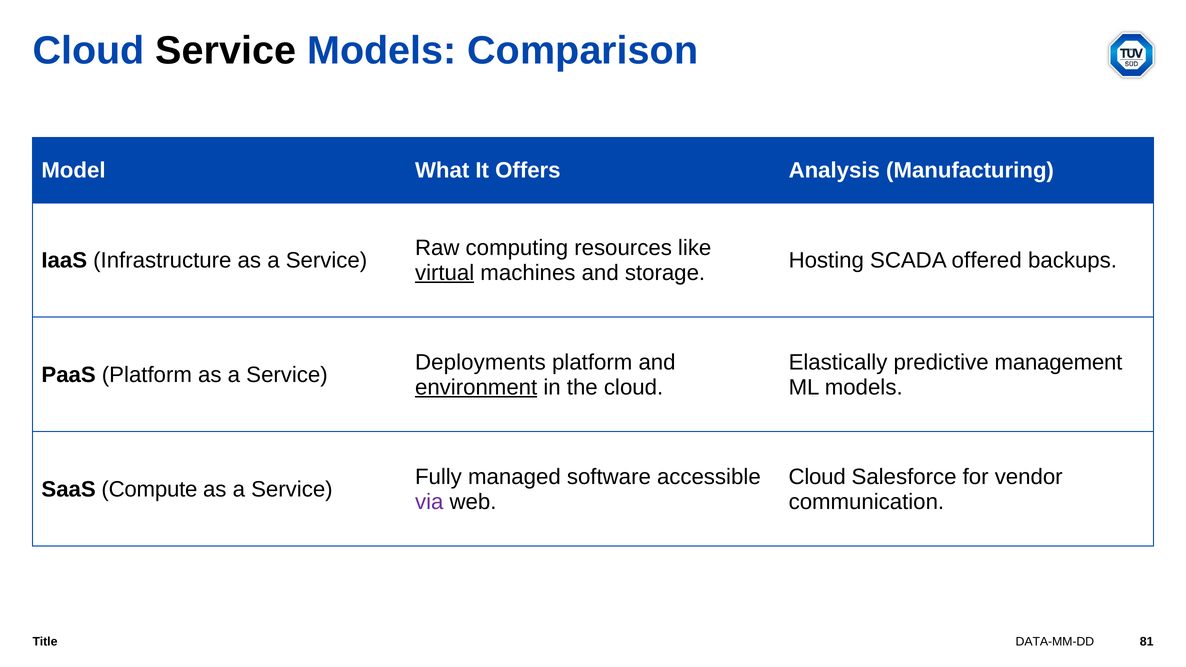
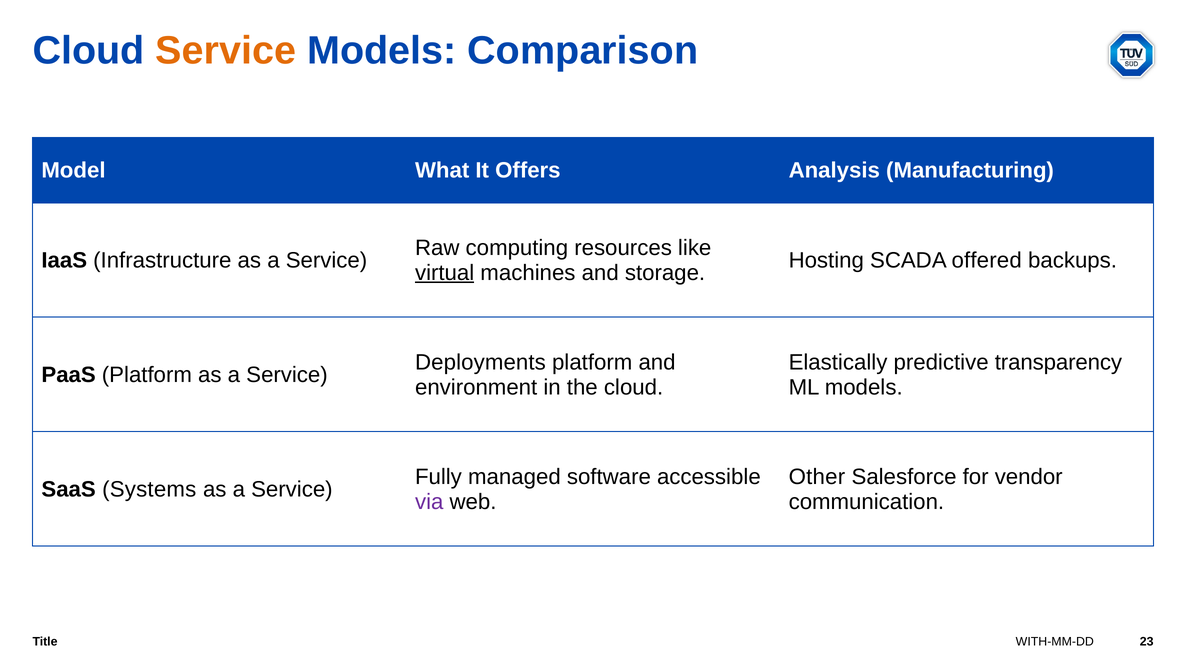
Service colour: black -> orange (226, 51)
management: management -> transparency (1058, 362)
environment underline: present -> none (476, 387)
Cloud: Cloud -> Other (817, 477)
Compute: Compute -> Systems (149, 489)
DATA-MM-DD: DATA-MM-DD -> WITH-MM-DD (1055, 642)
81: 81 -> 23 (1147, 642)
